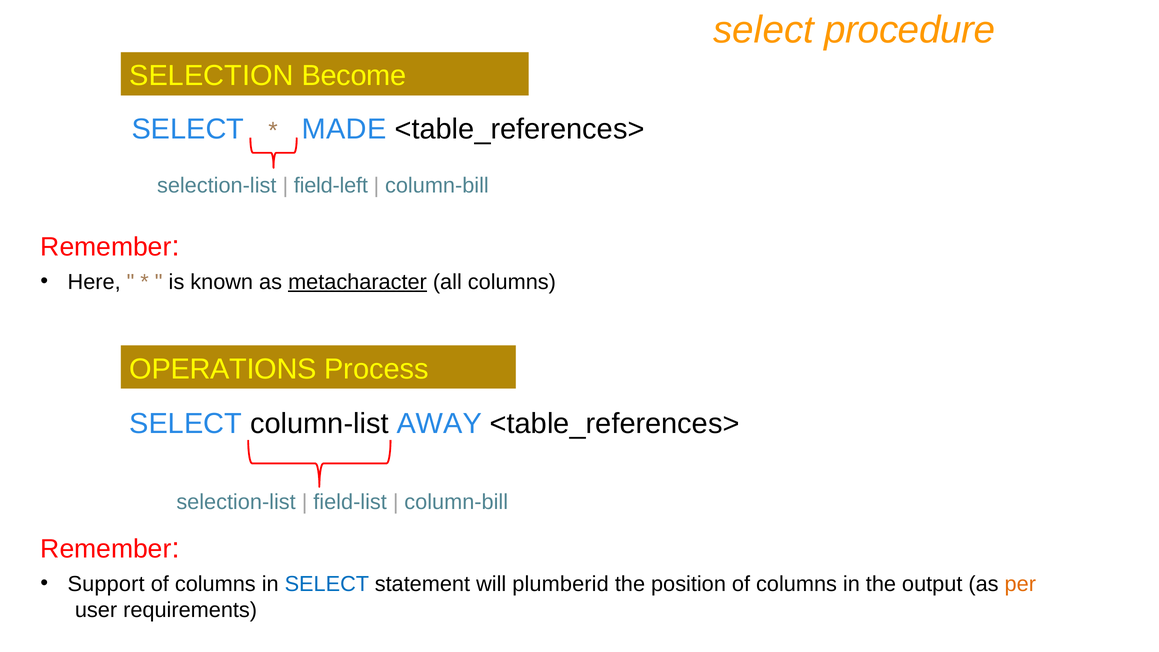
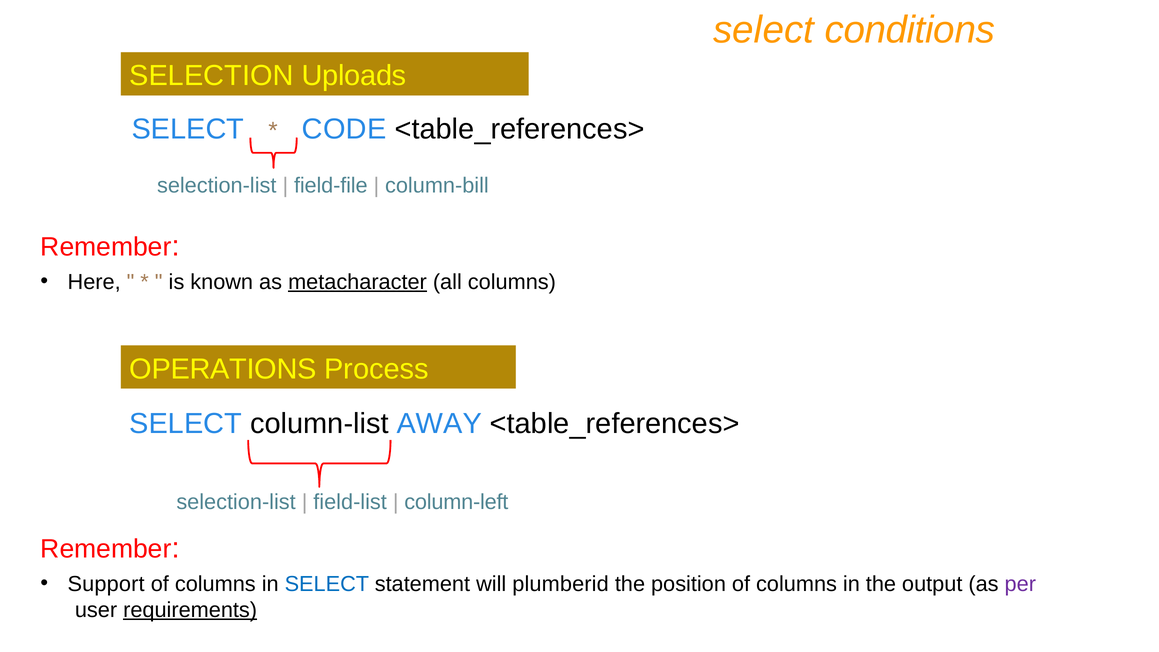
procedure: procedure -> conditions (910, 30)
Become: Become -> Uploads (354, 76)
MADE: MADE -> CODE (344, 129)
field-left: field-left -> field-file (331, 185)
column-bill: column-bill -> column-left (456, 502)
per colour: orange -> purple (1020, 584)
requirements underline: none -> present (190, 610)
